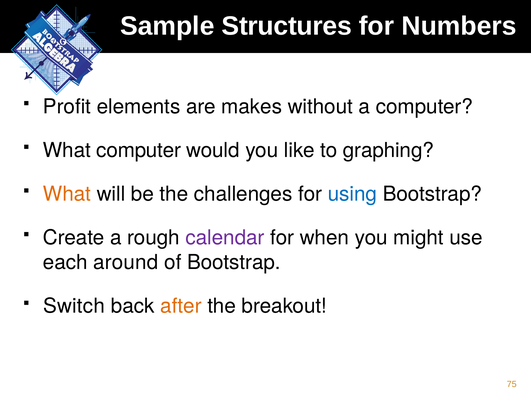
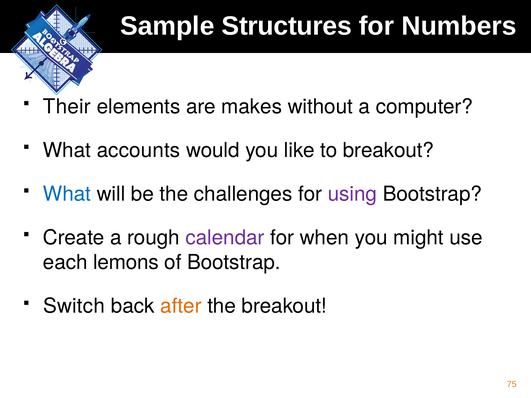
Profit: Profit -> Their (67, 107)
What computer: computer -> accounts (138, 150)
to graphing: graphing -> breakout (388, 150)
What colour: orange -> blue (67, 194)
using colour: blue -> purple (352, 194)
around: around -> lemons (126, 263)
